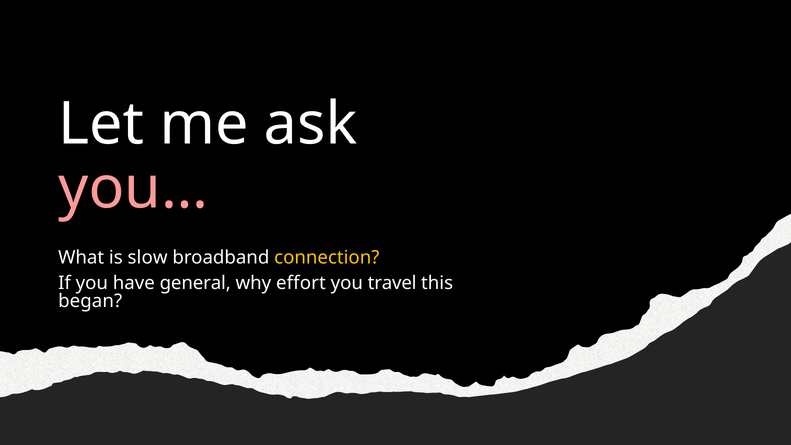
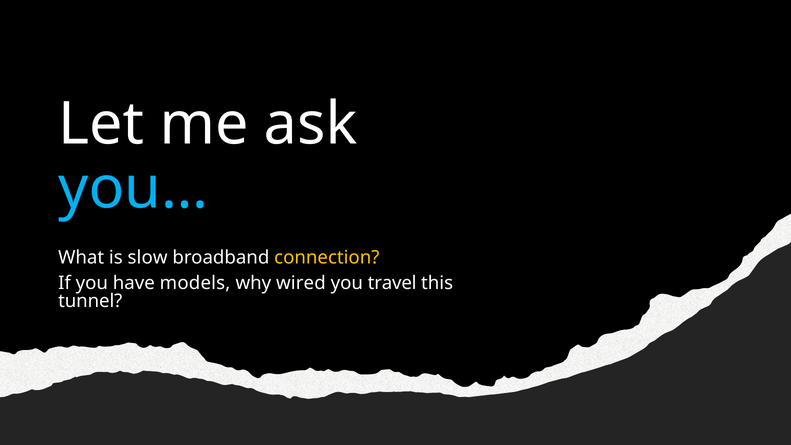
you… colour: pink -> light blue (133, 188)
general: general -> models (195, 283)
effort: effort -> wired (301, 283)
began: began -> tunnel (90, 301)
